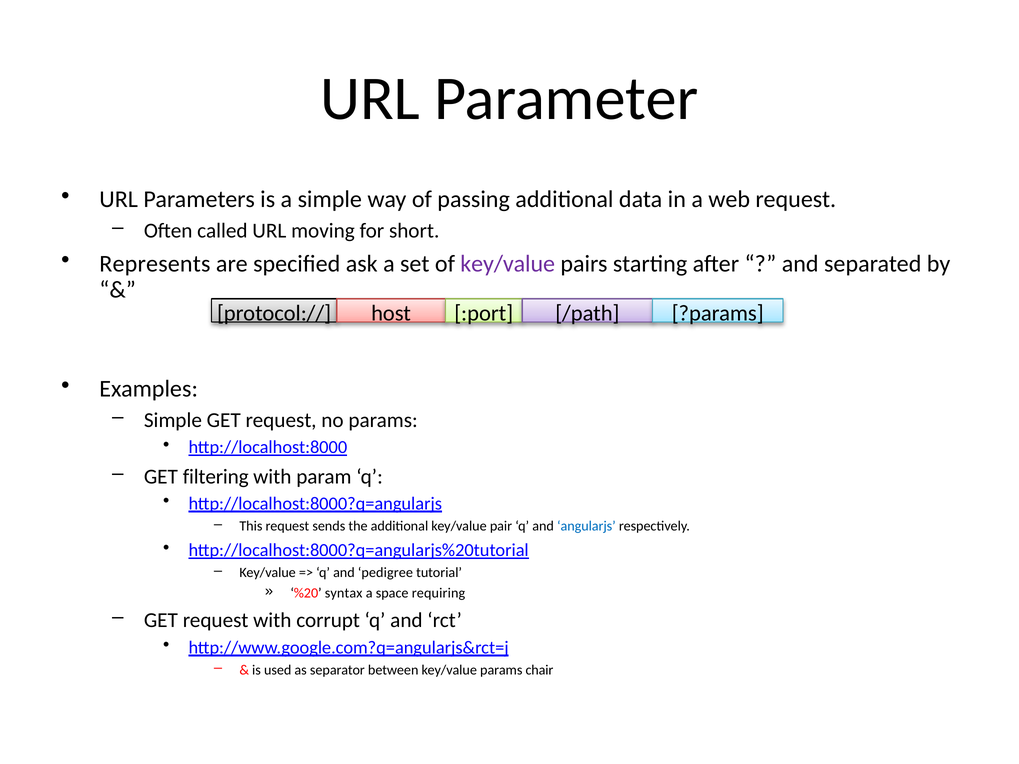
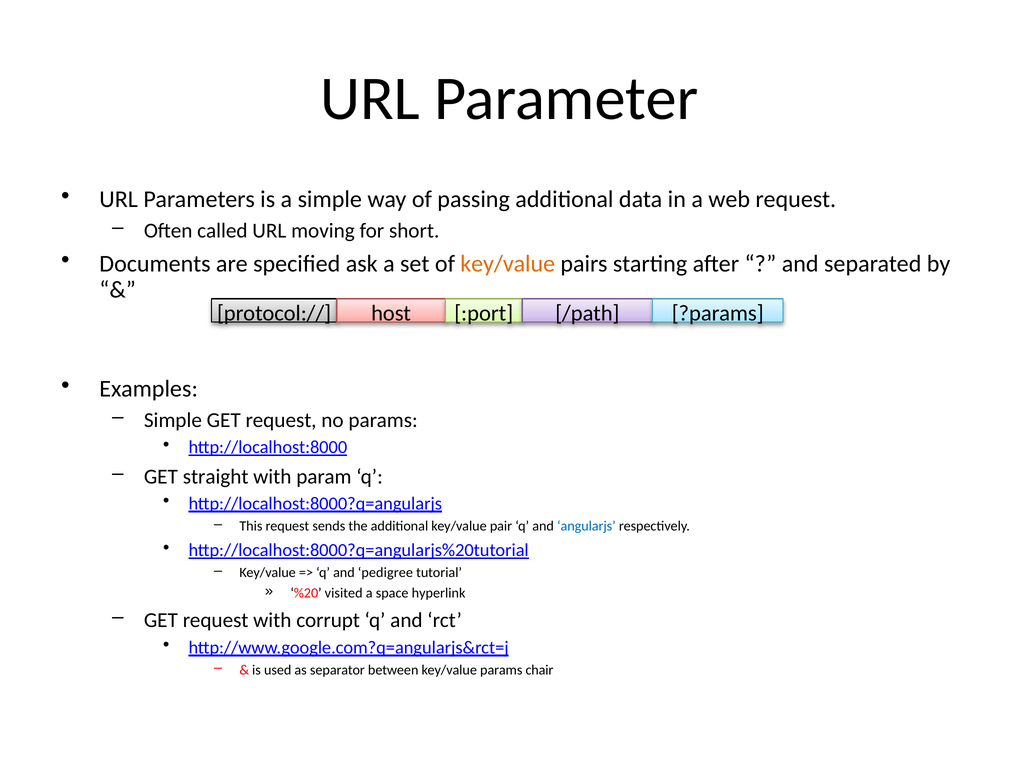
Represents: Represents -> Documents (155, 264)
key/value colour: purple -> orange (508, 264)
filtering: filtering -> straight (216, 477)
syntax: syntax -> visited (344, 593)
requiring: requiring -> hyperlink (439, 593)
